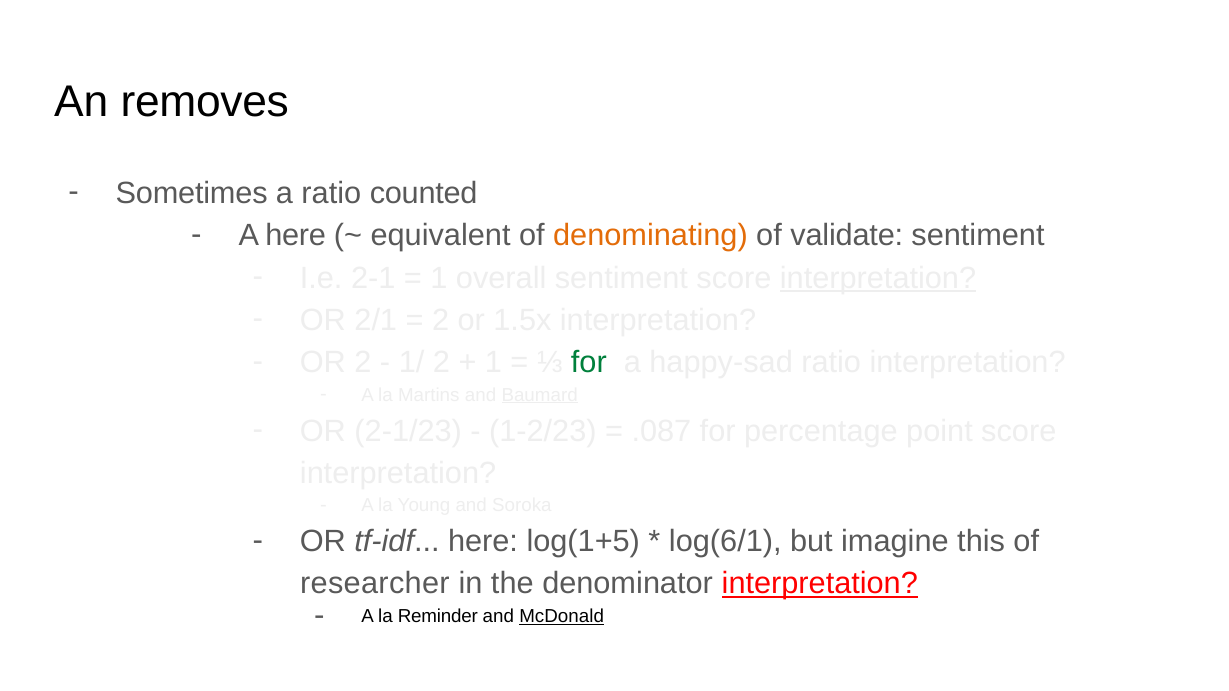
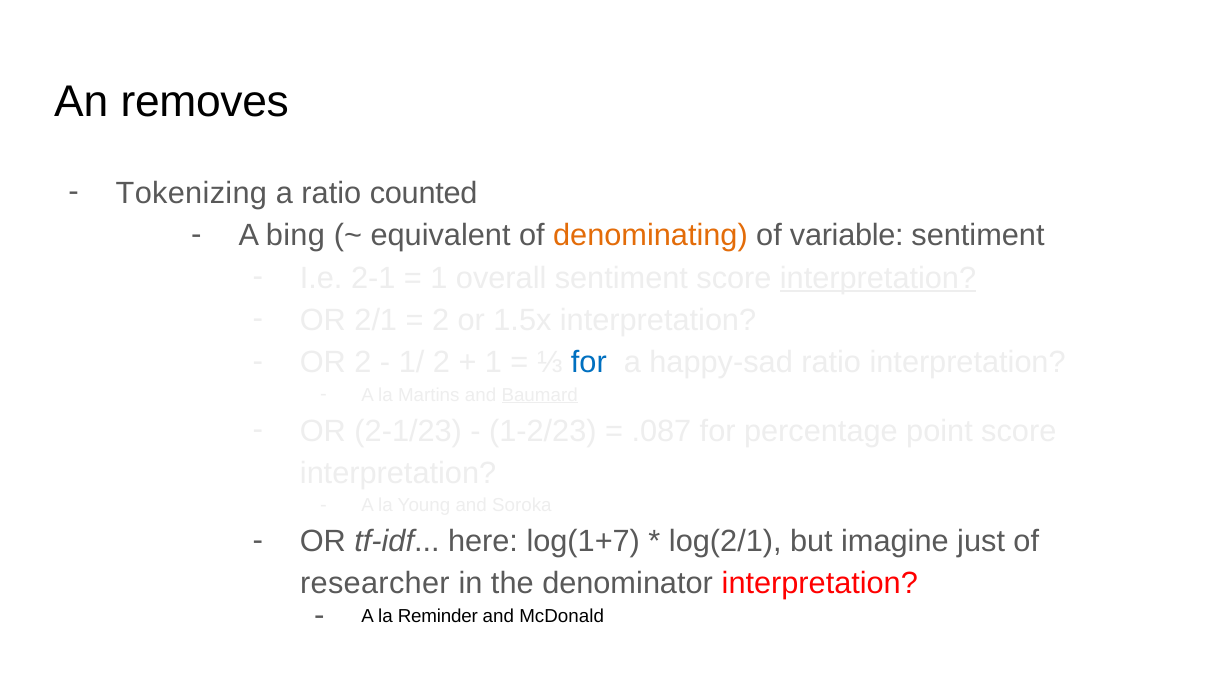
Sometimes: Sometimes -> Tokenizing (191, 193)
A here: here -> bing (295, 236)
validate: validate -> variable (847, 236)
for colour: green -> blue (589, 363)
log(1+5: log(1+5 -> log(1+7 (583, 542)
log(6/1: log(6/1 -> log(2/1 (725, 542)
this: this -> just (981, 542)
interpretation underline: present -> none (820, 584)
McDonald underline: present -> none (562, 616)
